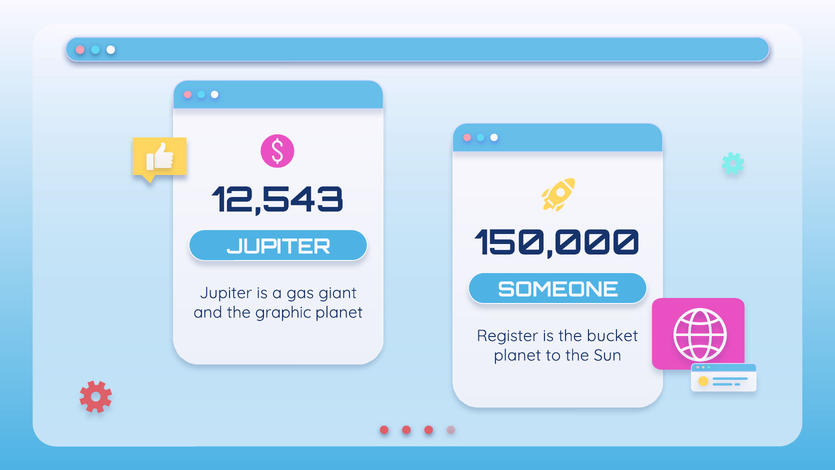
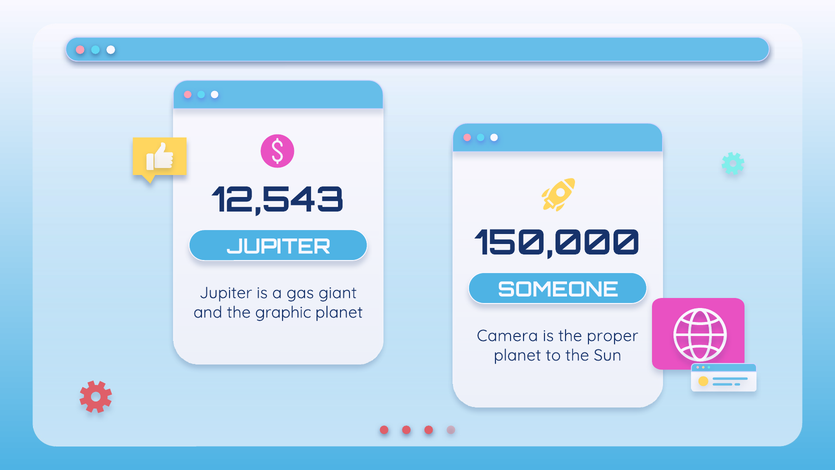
Register: Register -> Camera (507, 336)
bucket: bucket -> proper (612, 336)
